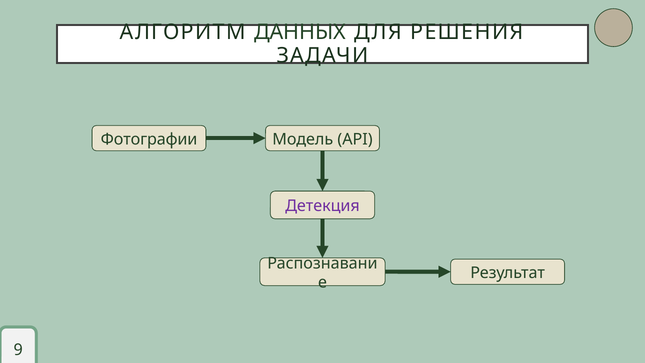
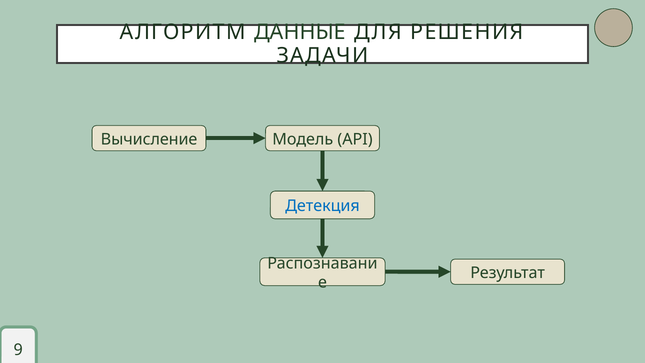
ДАННЫХ: ДАННЫХ -> ДАННЫЕ (300, 32)
Фотографии: Фотографии -> Вычисление (149, 139)
Детекция colour: purple -> blue (323, 206)
